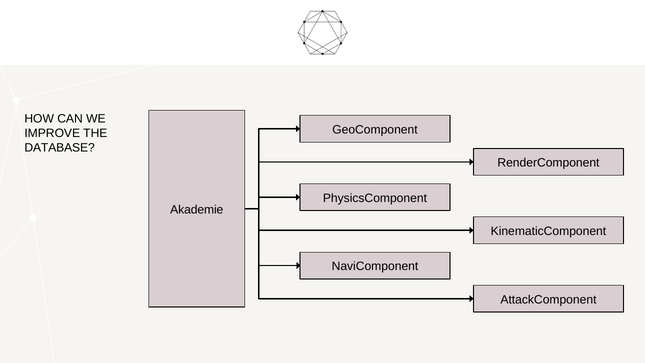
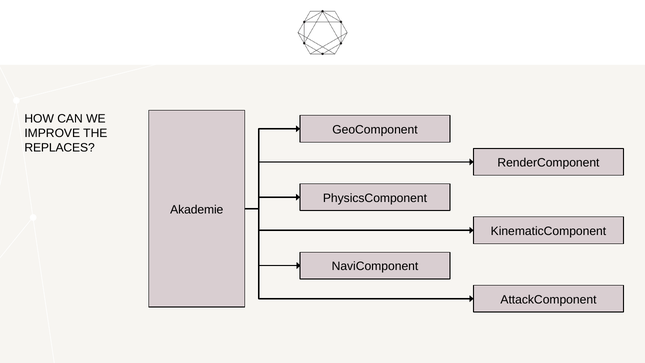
DATABASE: DATABASE -> REPLACES (60, 147)
